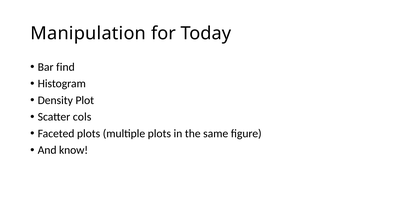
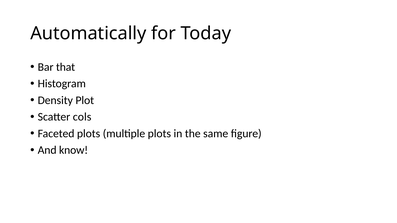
Manipulation: Manipulation -> Automatically (88, 33)
find: find -> that (66, 67)
